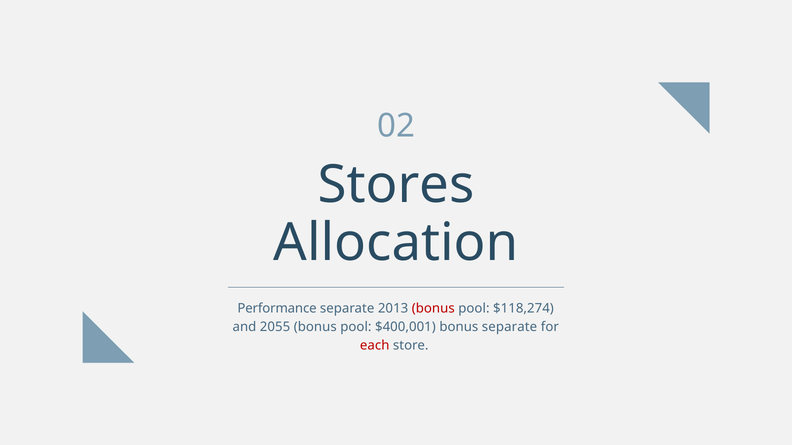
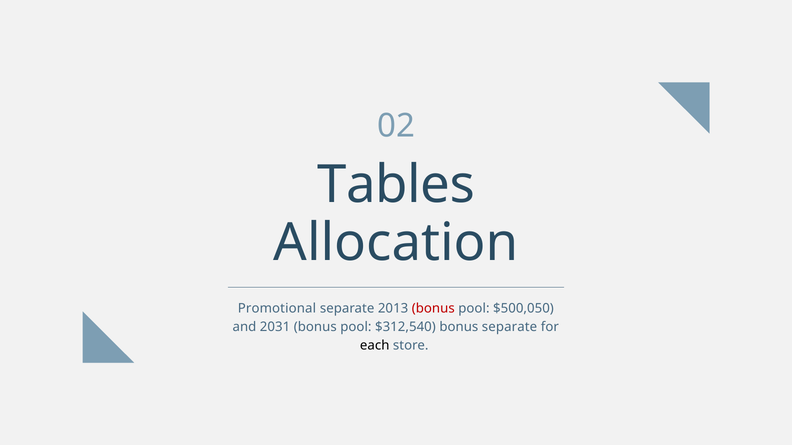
Stores: Stores -> Tables (396, 185)
Performance: Performance -> Promotional (277, 309)
$118,274: $118,274 -> $500,050 (523, 309)
2055: 2055 -> 2031 (275, 327)
$400,001: $400,001 -> $312,540 (405, 327)
each colour: red -> black (375, 346)
